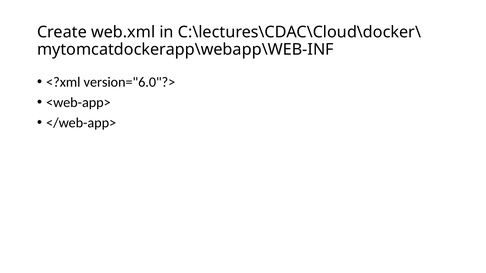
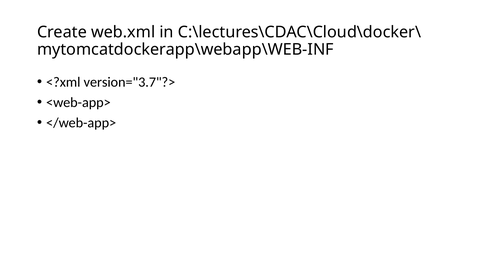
version="6.0"?>: version="6.0"?> -> version="3.7"?> (129, 82)
